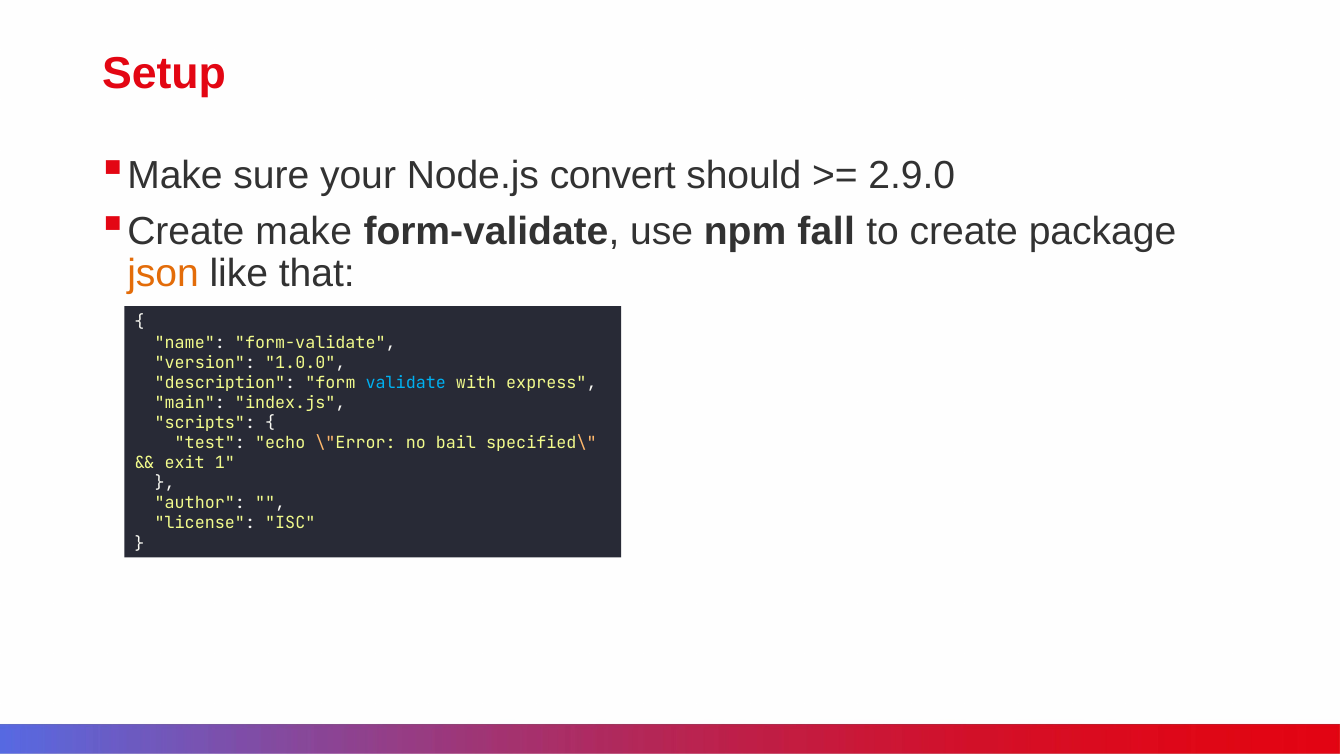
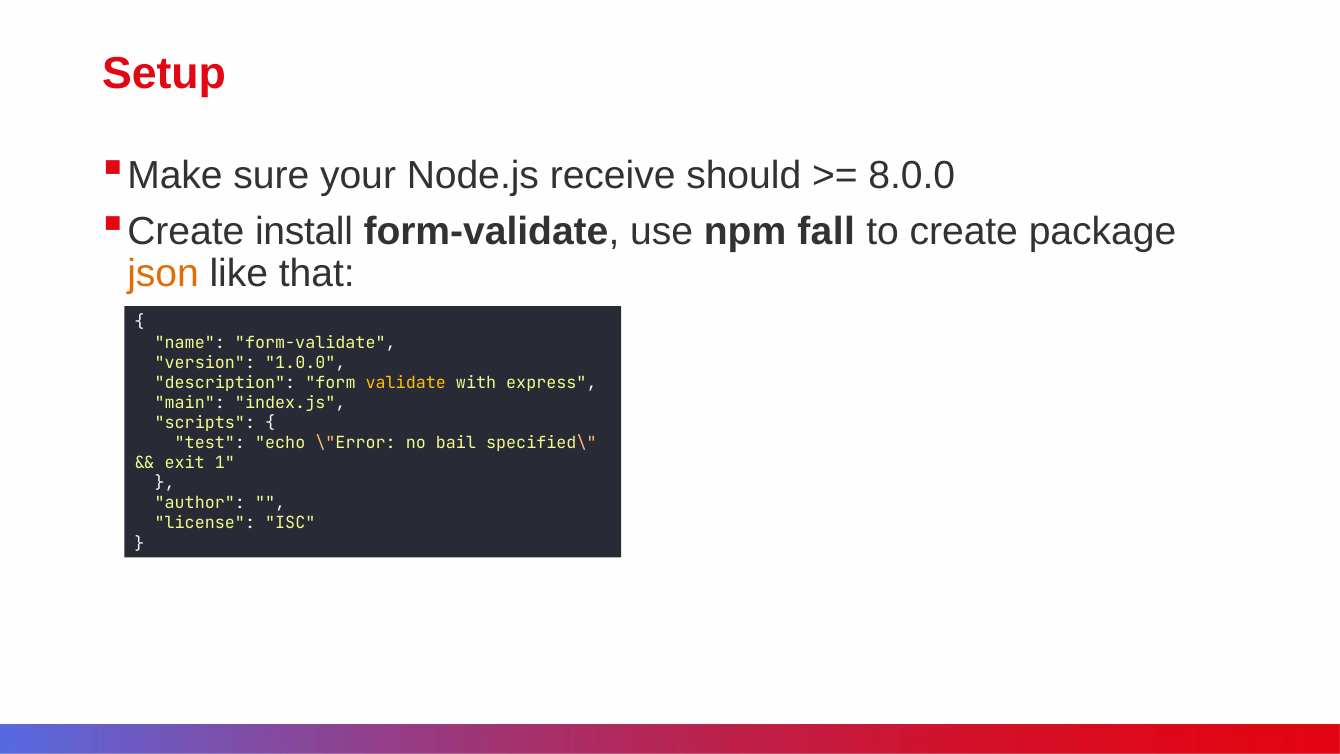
convert: convert -> receive (613, 176)
2.9.0: 2.9.0 -> 8.0.0 (912, 176)
Create make: make -> install (304, 232)
validate colour: light blue -> yellow (406, 383)
